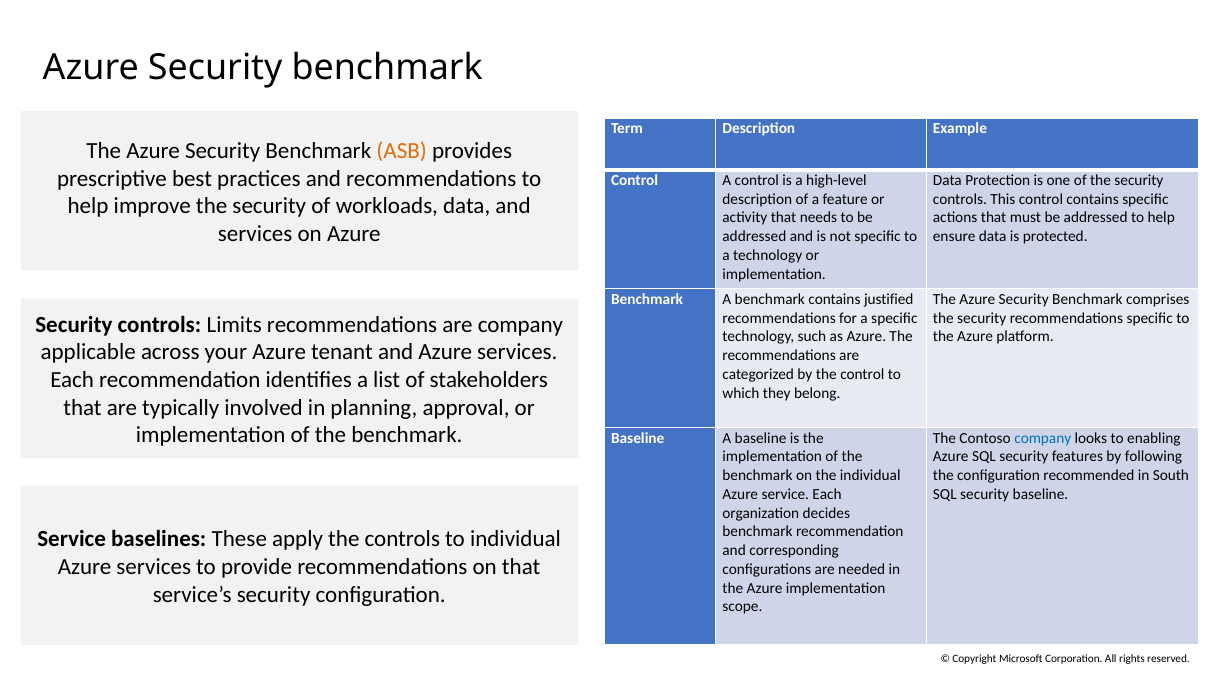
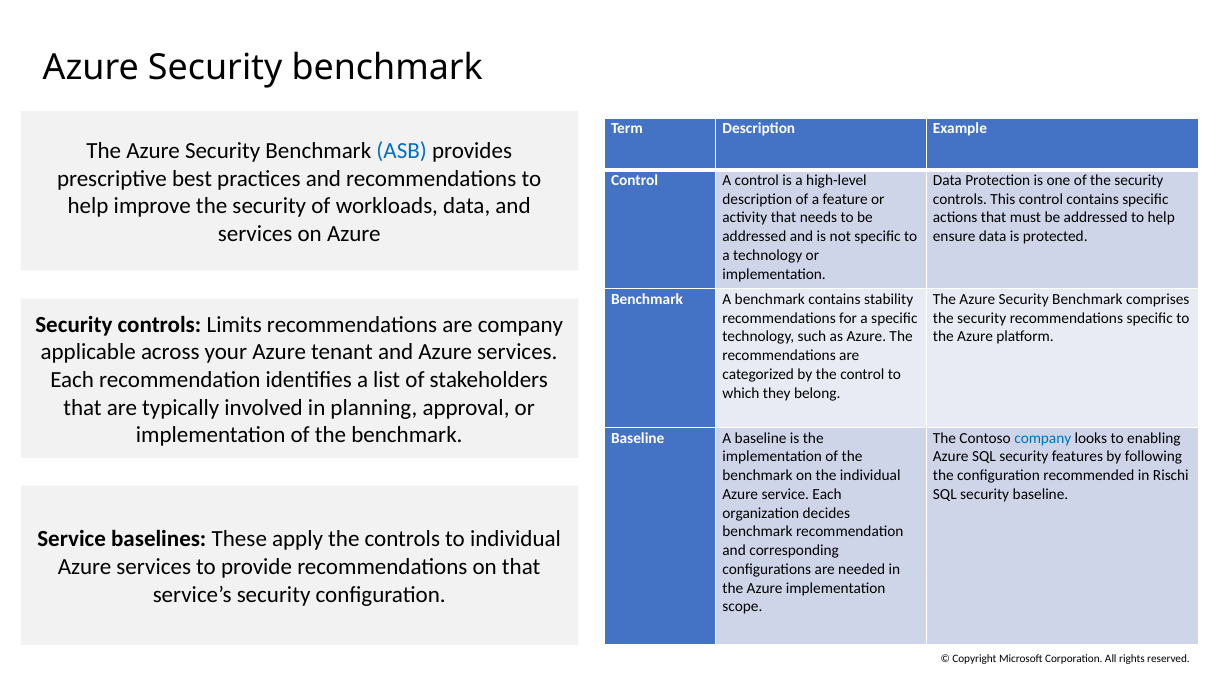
ASB colour: orange -> blue (402, 151)
justified: justified -> stability (889, 299)
South: South -> Rischi (1171, 475)
